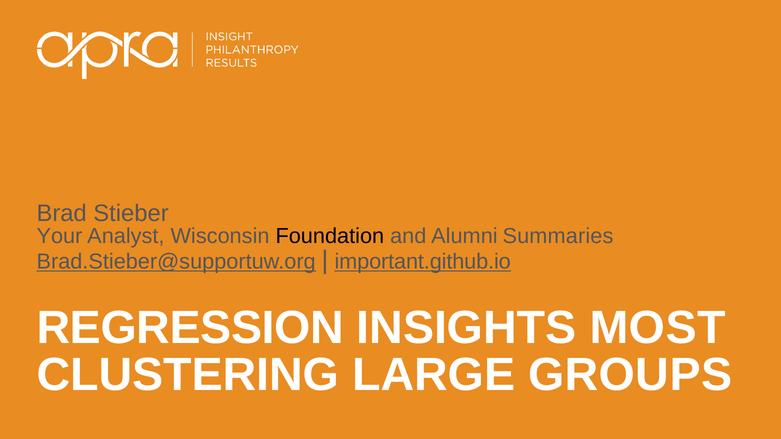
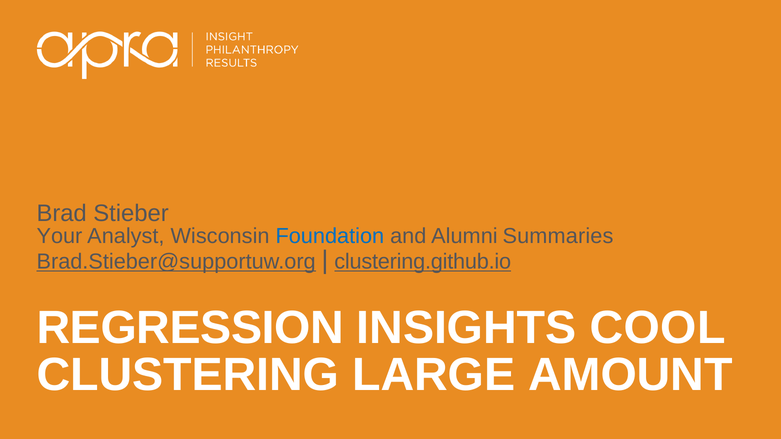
Foundation colour: black -> blue (330, 236)
important.github.io: important.github.io -> clustering.github.io (423, 262)
MOST: MOST -> COOL (658, 328)
GROUPS: GROUPS -> AMOUNT (630, 375)
